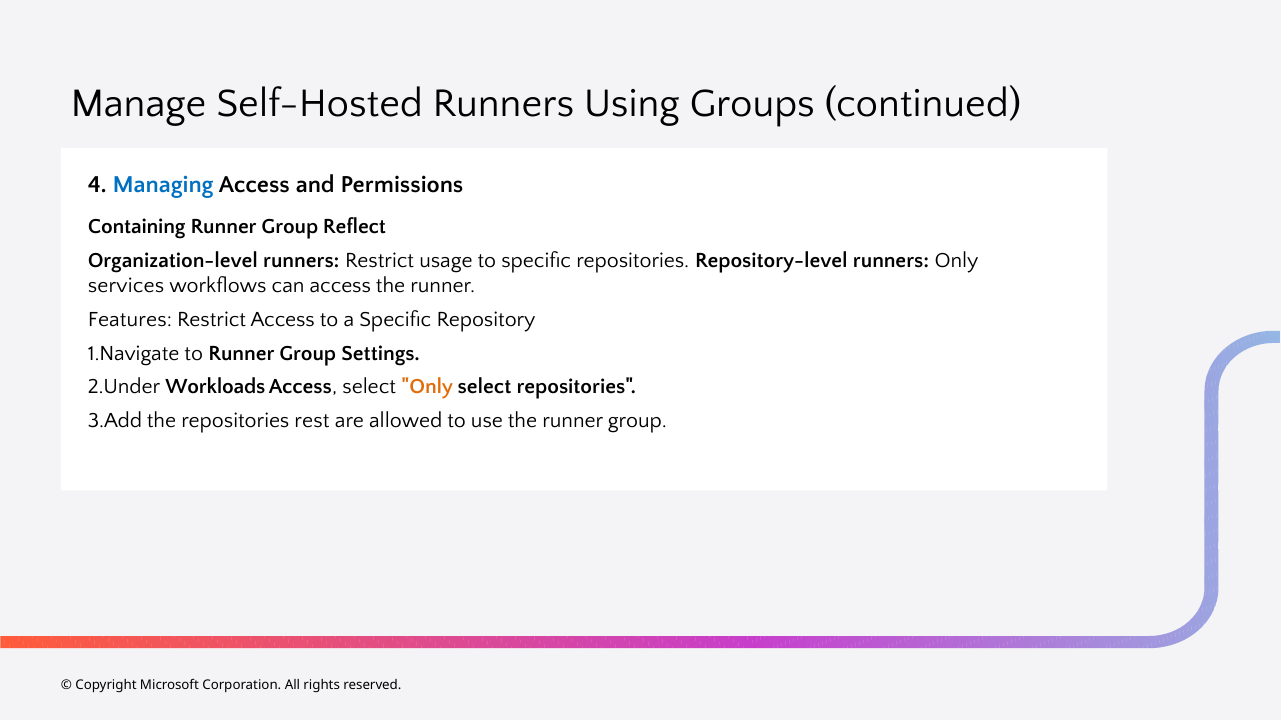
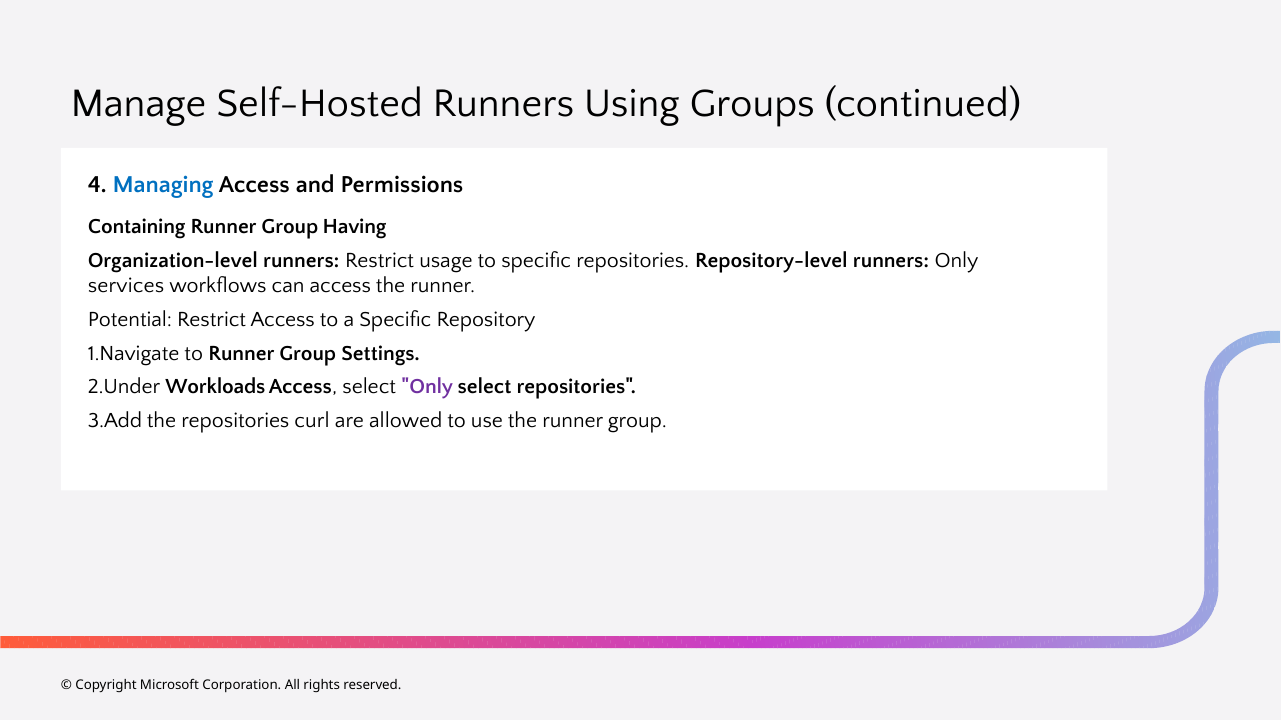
Reflect: Reflect -> Having (354, 227)
Features: Features -> Potential (130, 320)
Only colour: orange -> purple (427, 387)
rest: rest -> curl (312, 421)
